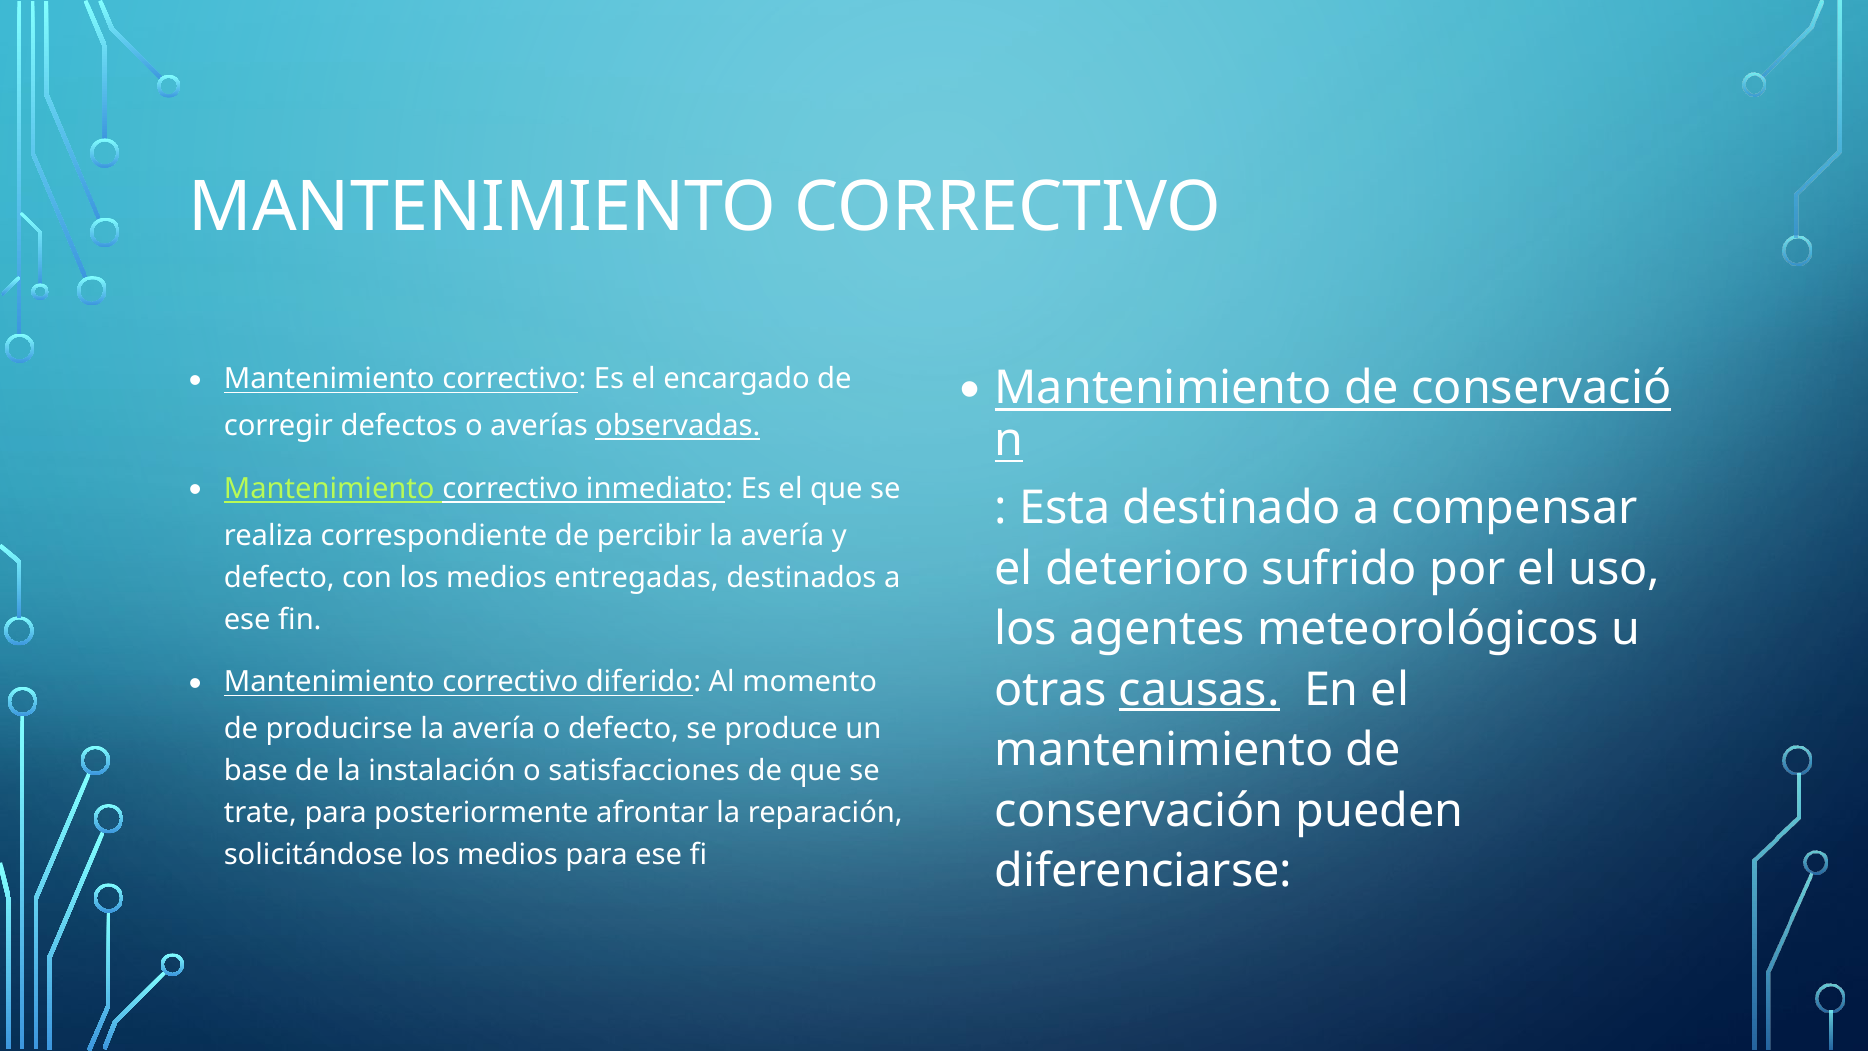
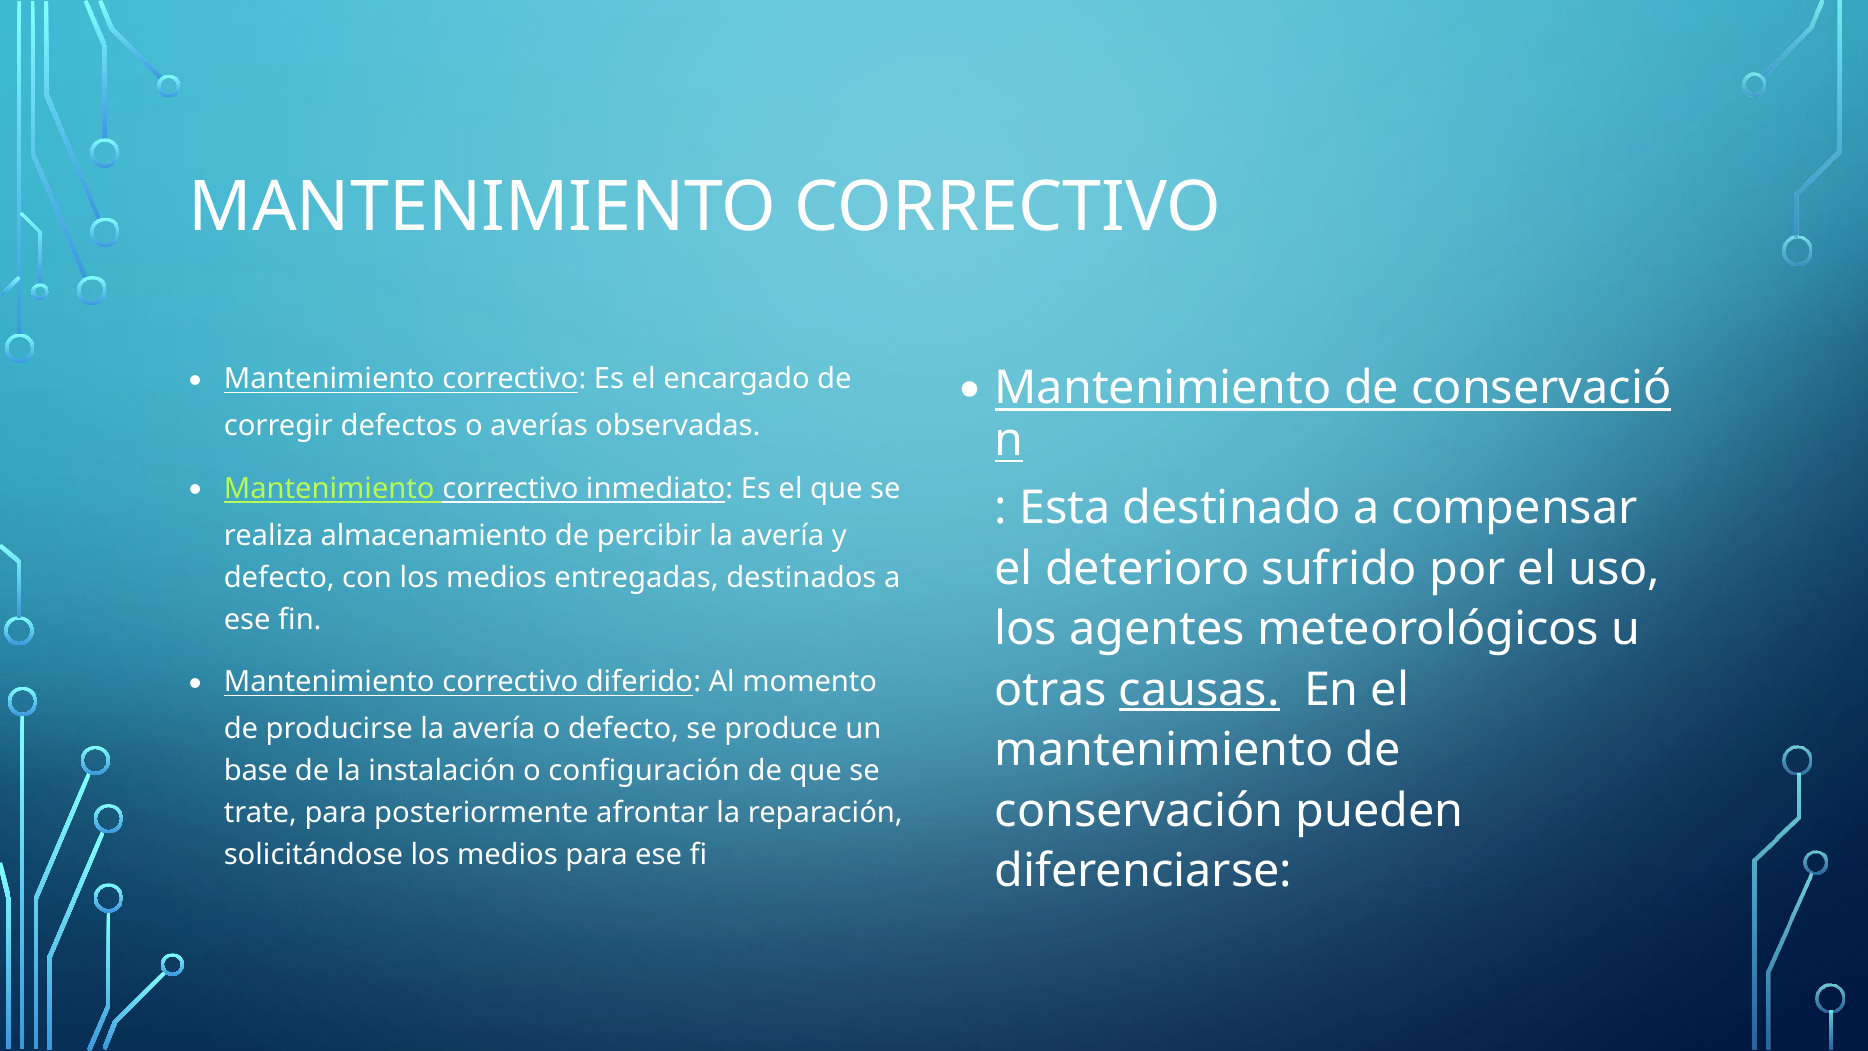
observadas underline: present -> none (678, 426)
correspondiente: correspondiente -> almacenamiento (434, 535)
satisfacciones: satisfacciones -> configuración (644, 771)
